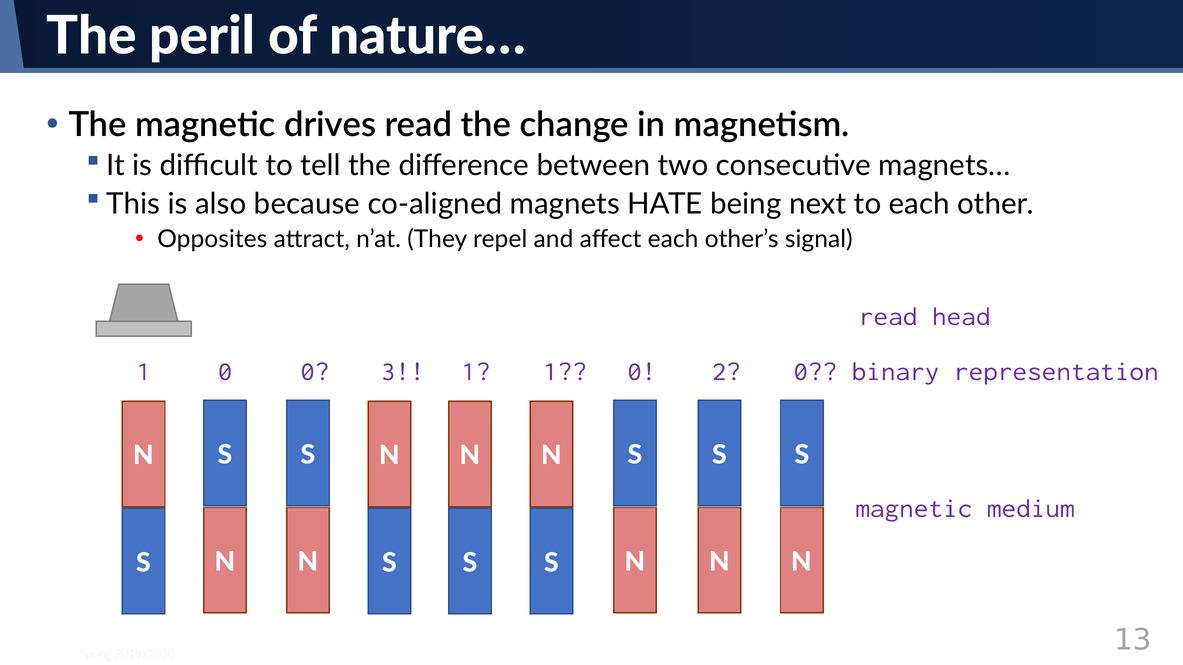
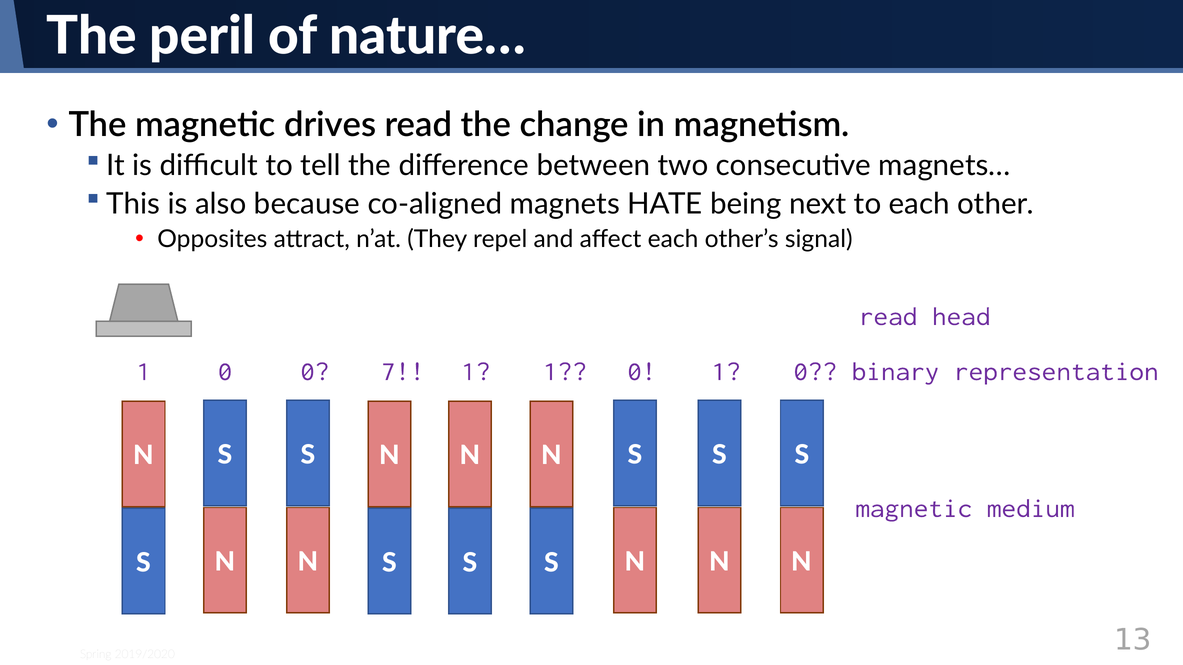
3: 3 -> 7 (403, 371)
2: 2 -> 1 (726, 371)
